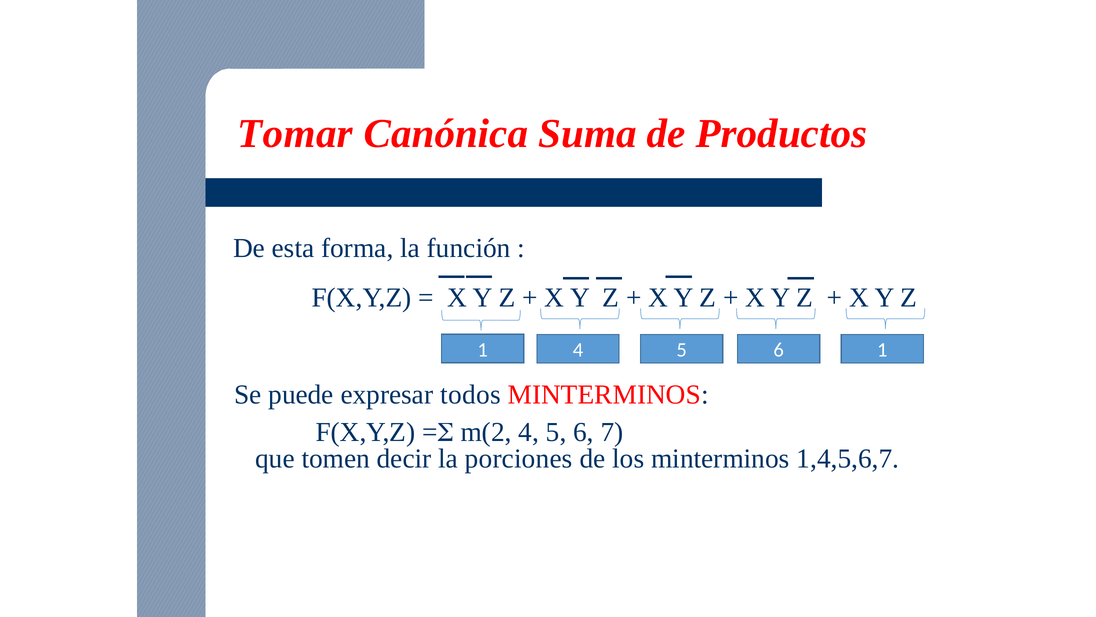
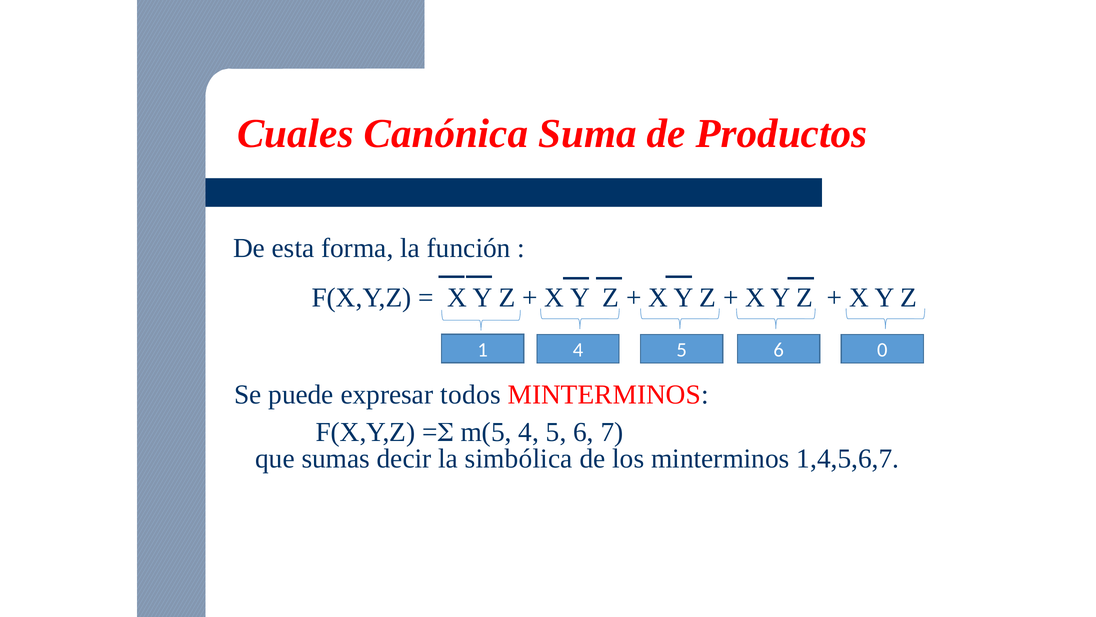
Tomar: Tomar -> Cuales (295, 133)
6 1: 1 -> 0 (882, 350)
m(2: m(2 -> m(5 (486, 432)
tomen: tomen -> sumas (336, 458)
porciones: porciones -> simbólica (519, 458)
